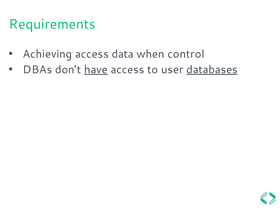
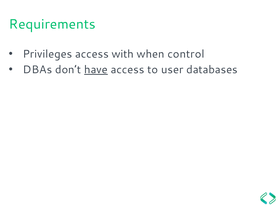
Achieving: Achieving -> Privileges (47, 54)
data: data -> with (123, 54)
databases underline: present -> none (212, 70)
